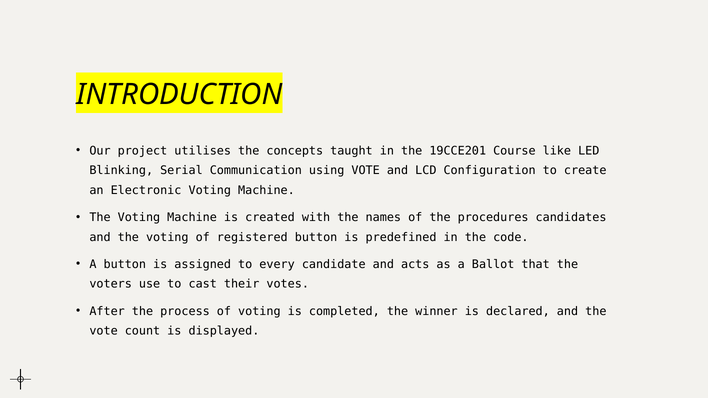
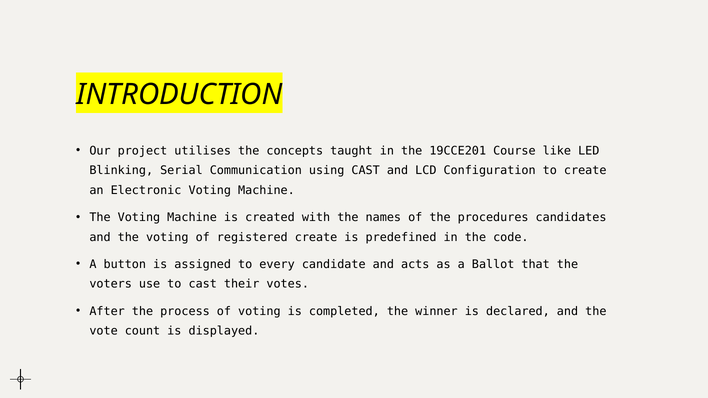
using VOTE: VOTE -> CAST (366, 171)
registered button: button -> create (316, 237)
